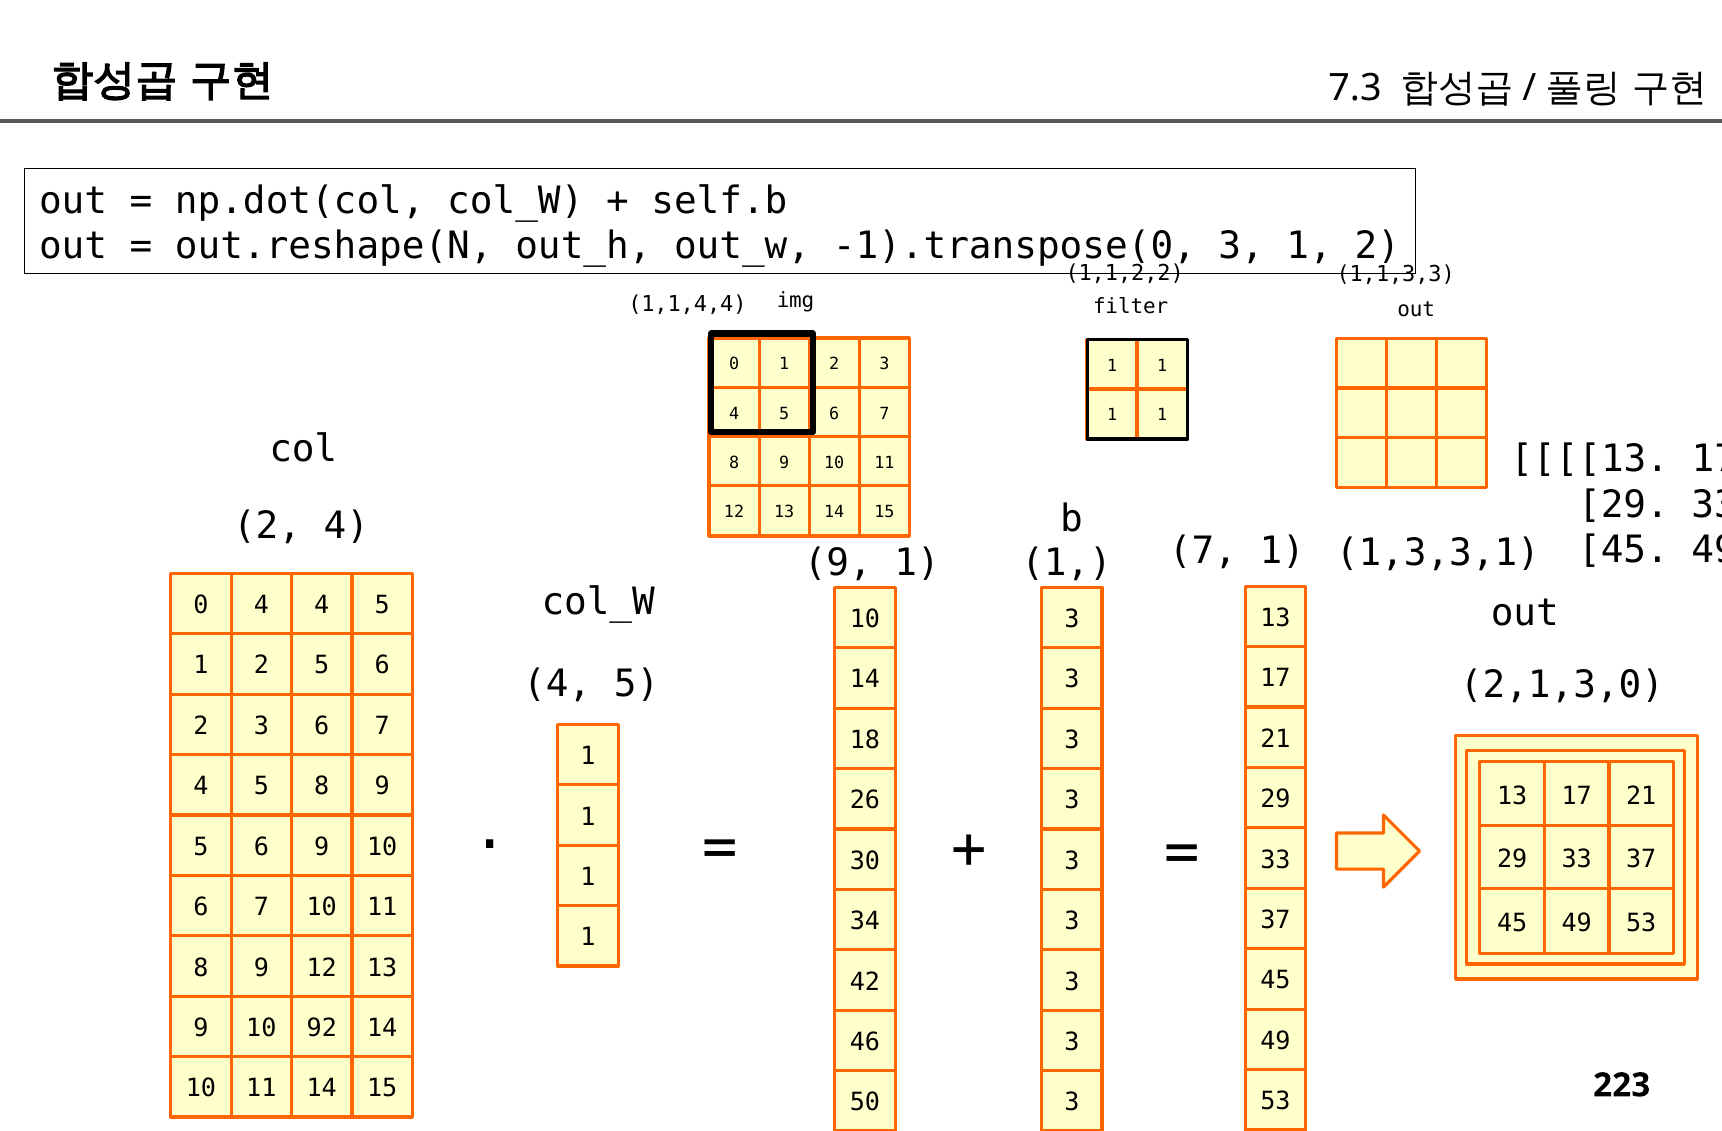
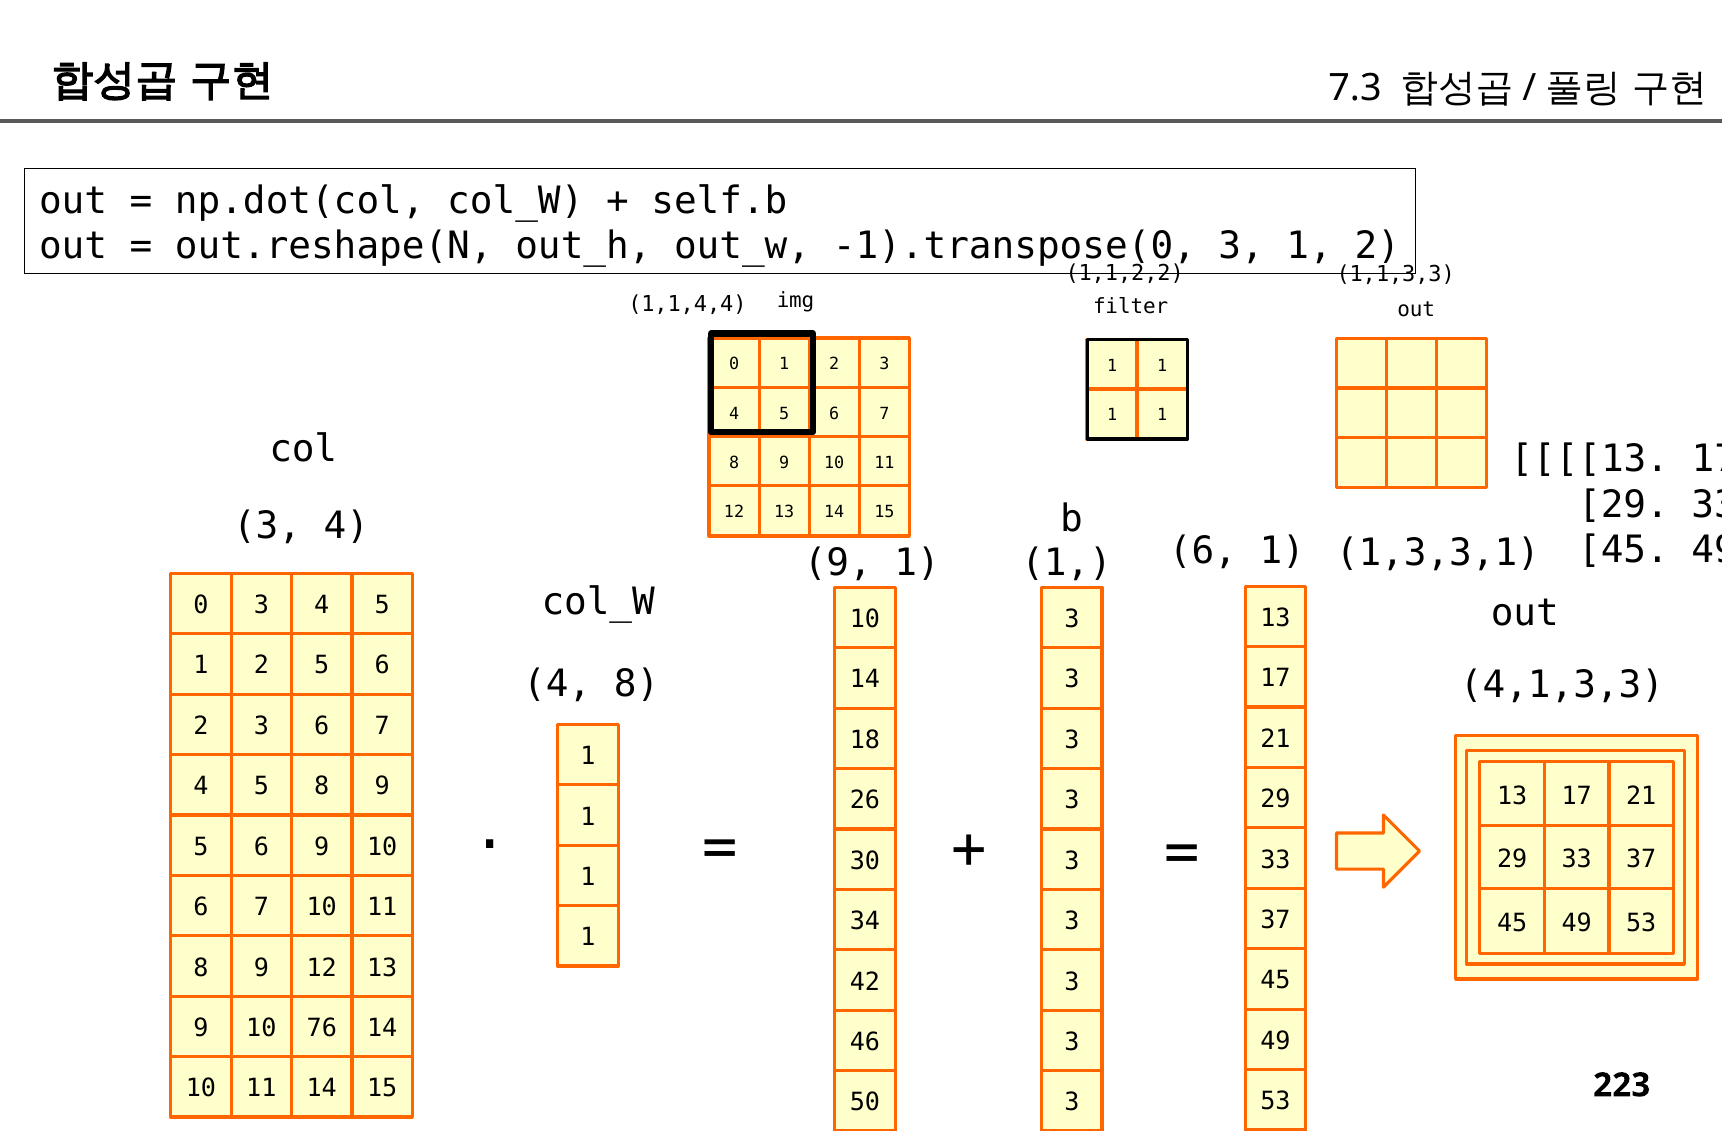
2: 2 -> 3 (267, 526)
1 7: 7 -> 6 (1203, 551)
0 4: 4 -> 3 (261, 605)
5: 5 -> 8 (637, 684)
2,1,3,0: 2,1,3,0 -> 4,1,3,3 (1562, 685)
92: 92 -> 76 (322, 1028)
